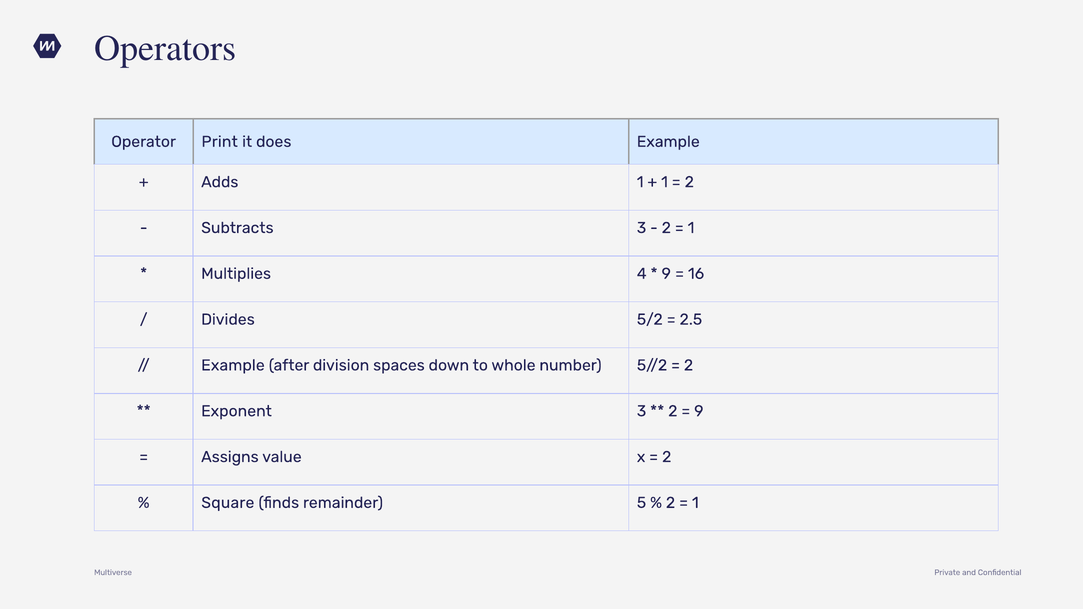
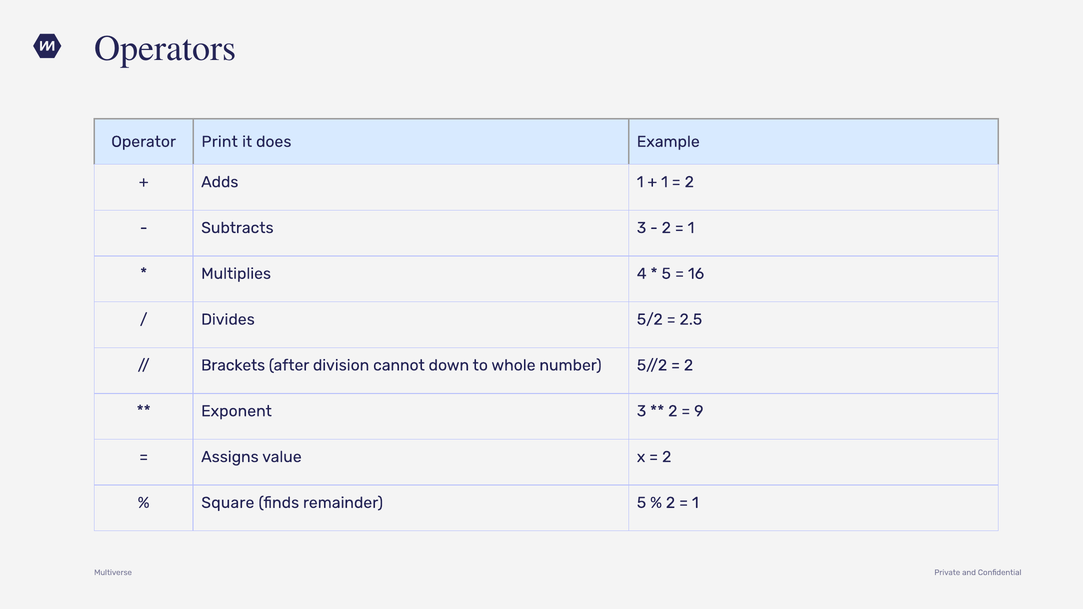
9: 9 -> 5 (666, 274)
Example: Example -> Brackets (233, 365)
spaces: spaces -> cannot (399, 365)
